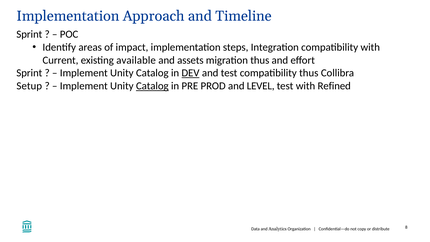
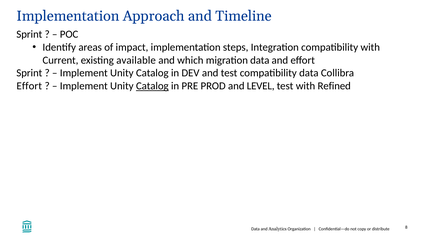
assets: assets -> which (190, 60)
migration thus: thus -> data (260, 60)
DEV underline: present -> none (191, 73)
compatibility thus: thus -> data (309, 73)
Setup: Setup -> Effort (29, 86)
